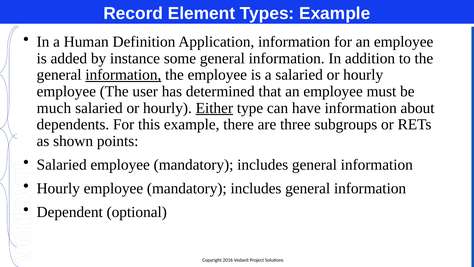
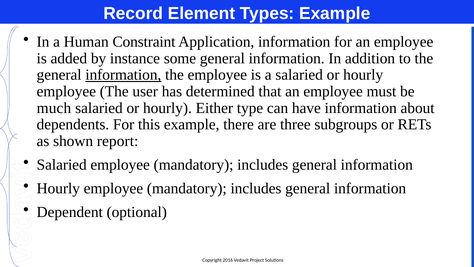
Definition: Definition -> Constraint (144, 42)
Either underline: present -> none (214, 108)
points: points -> report (118, 141)
